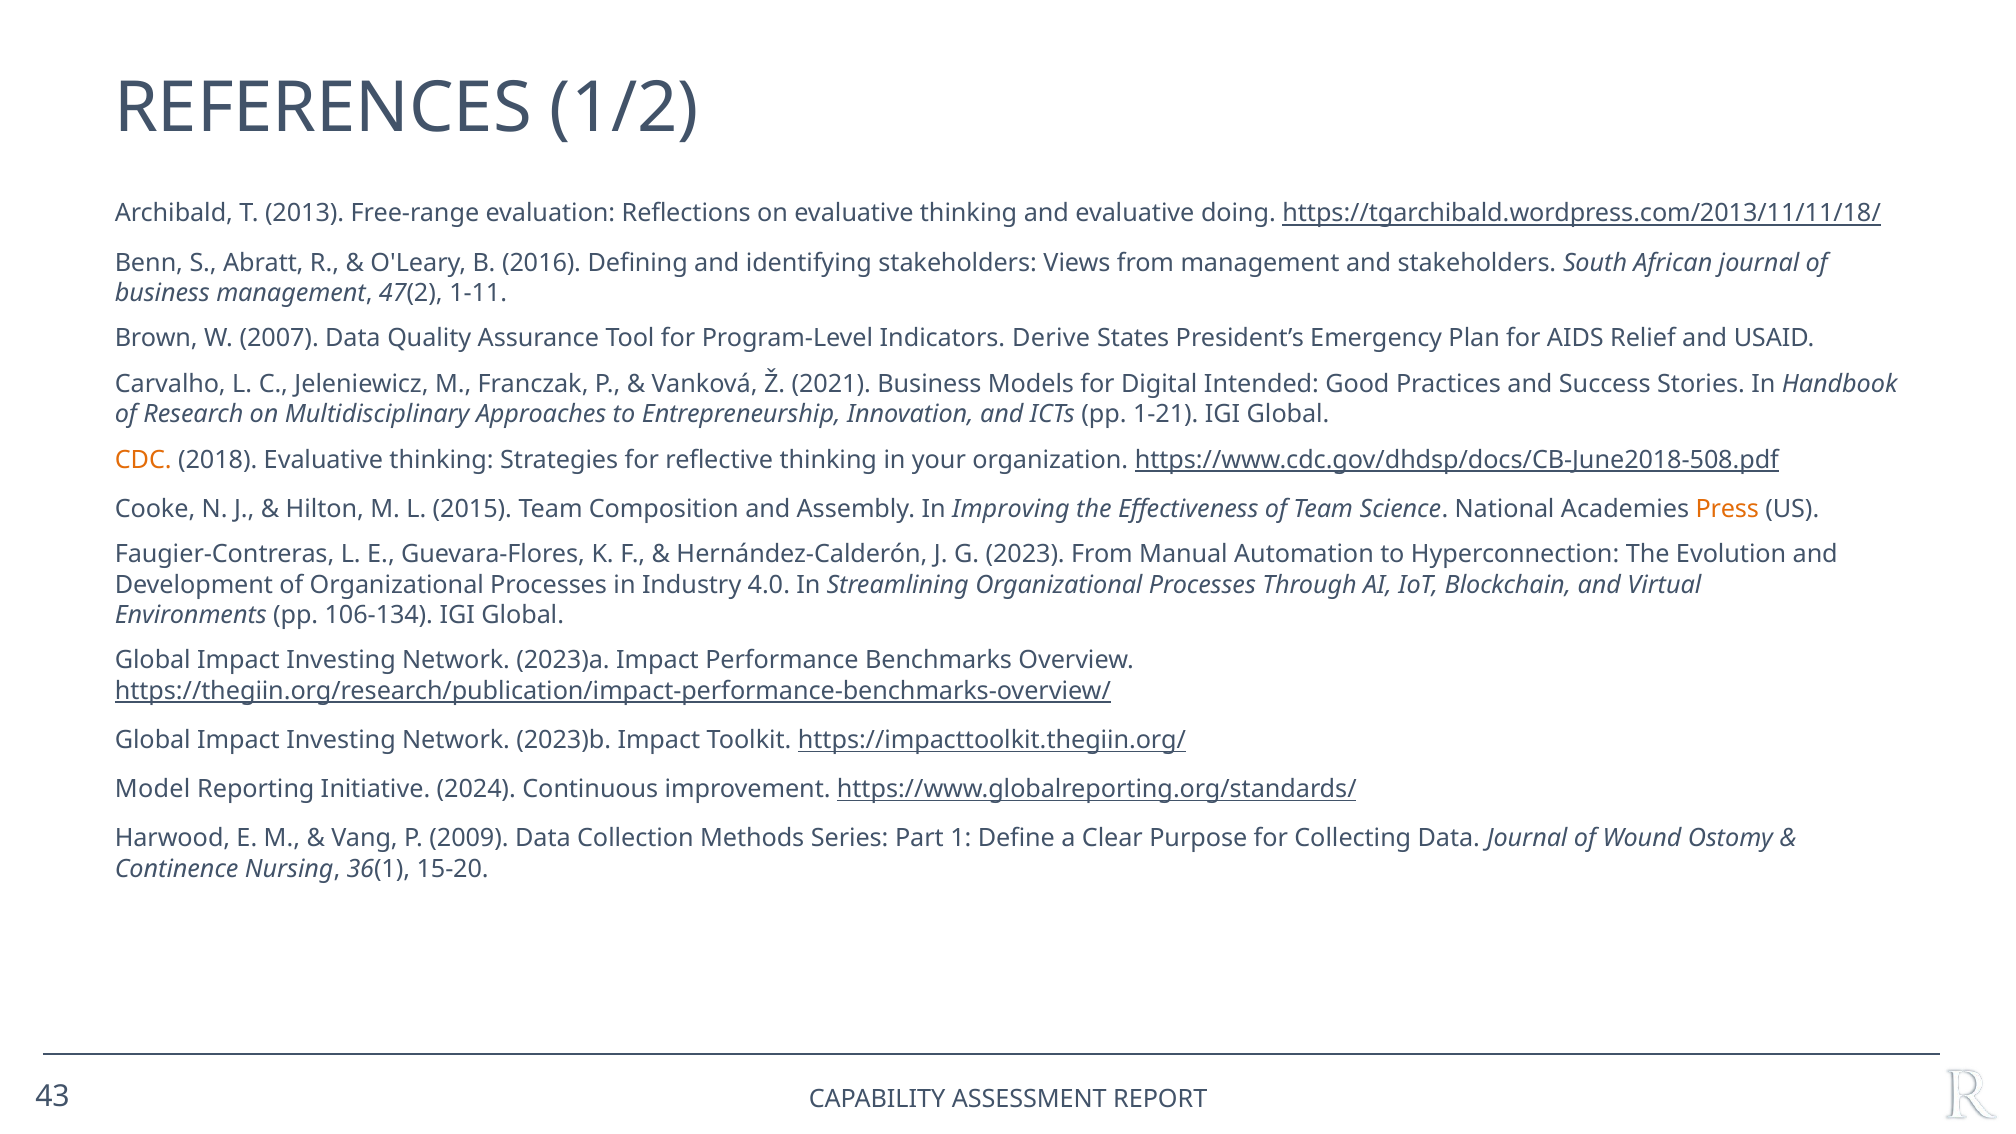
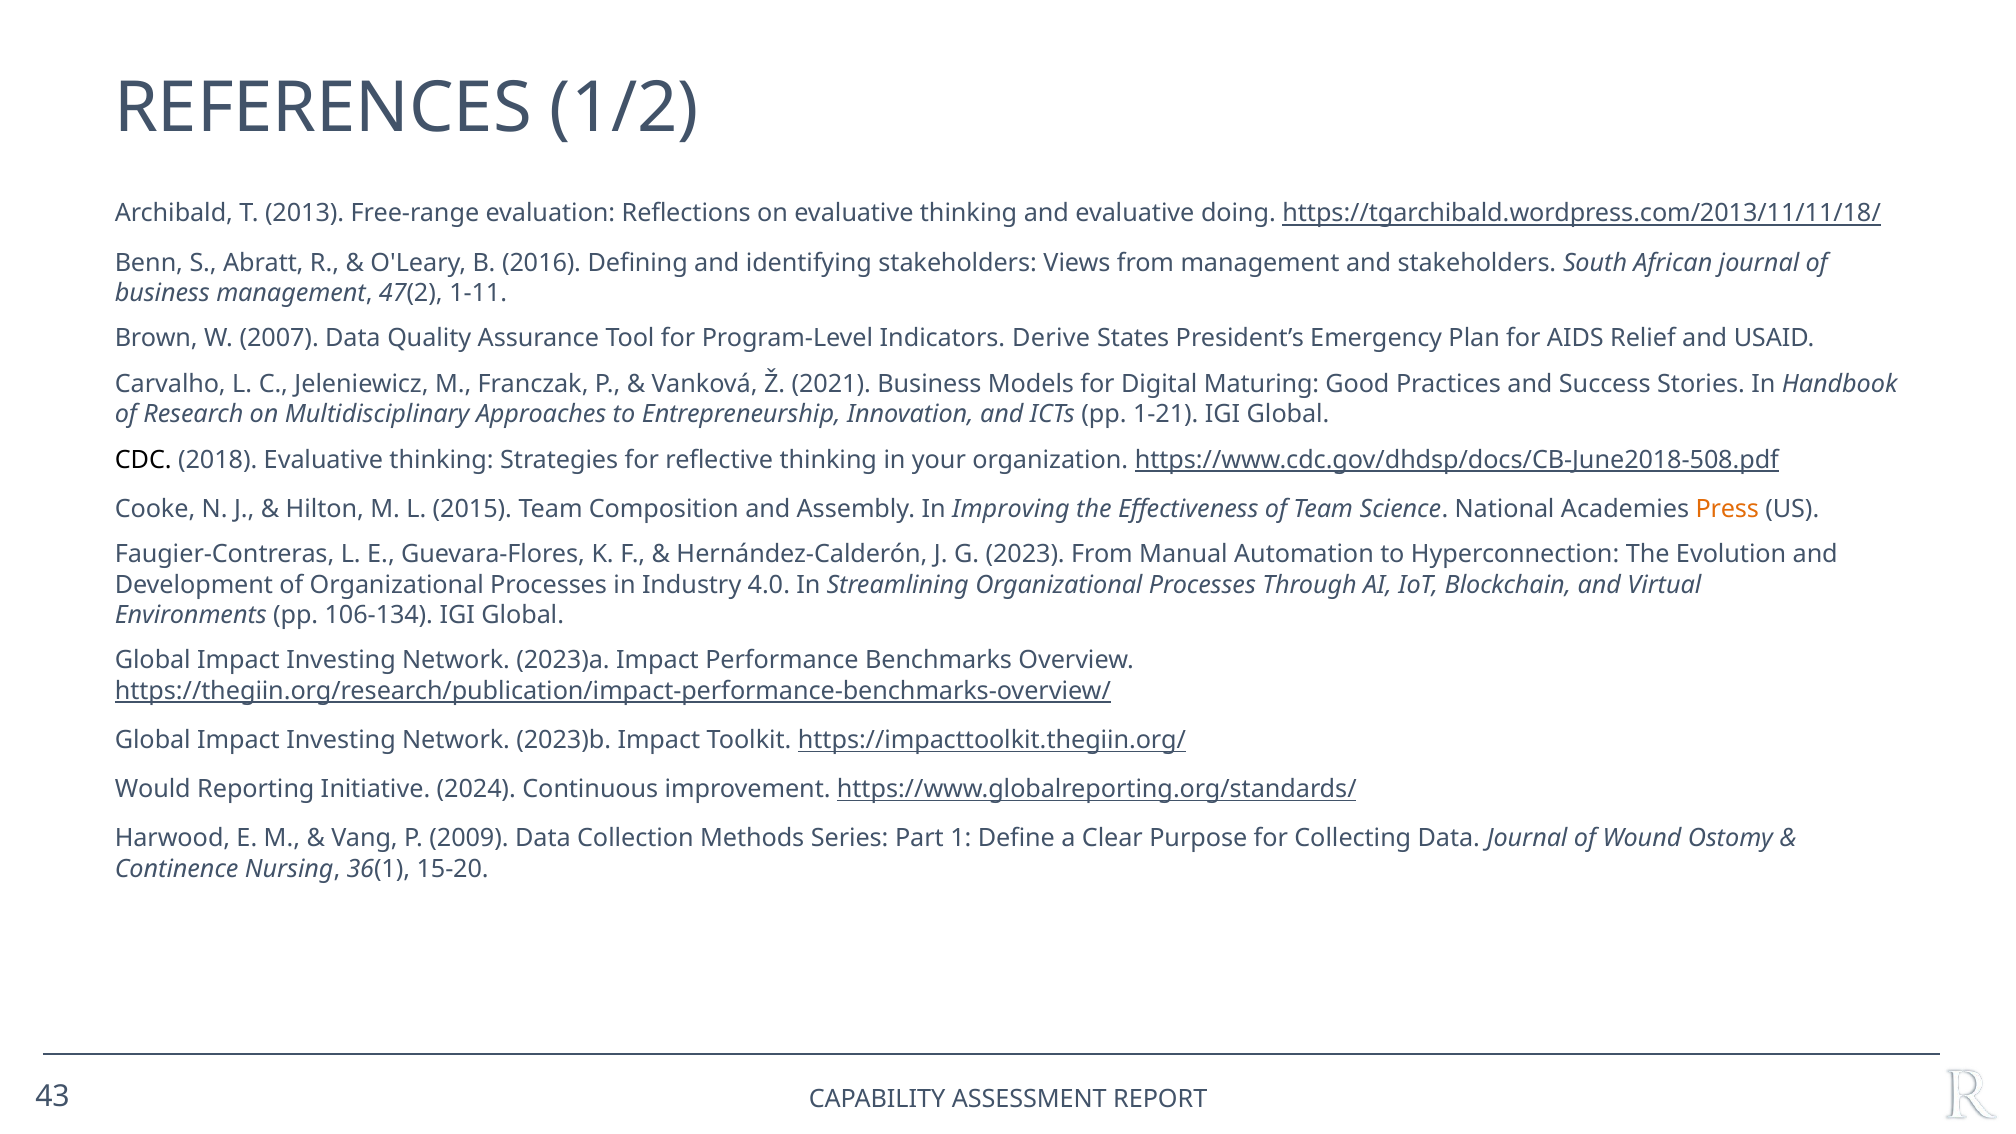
Intended: Intended -> Maturing (1262, 384)
CDC colour: orange -> black (143, 460)
Model: Model -> Would (153, 789)
